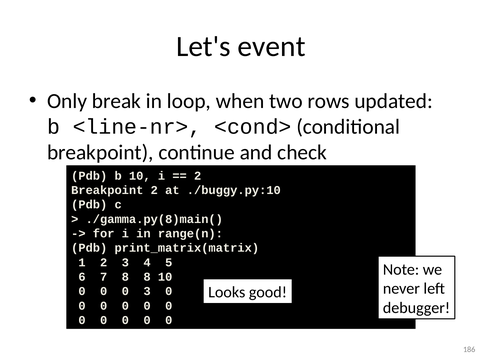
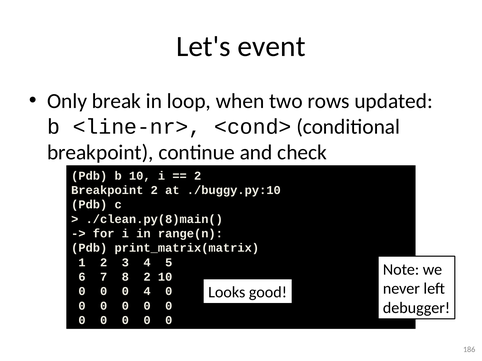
./gamma.py(8)main(: ./gamma.py(8)main( -> ./clean.py(8)main( (154, 219)
8 8: 8 -> 2 (147, 277)
0 3: 3 -> 4 (147, 292)
